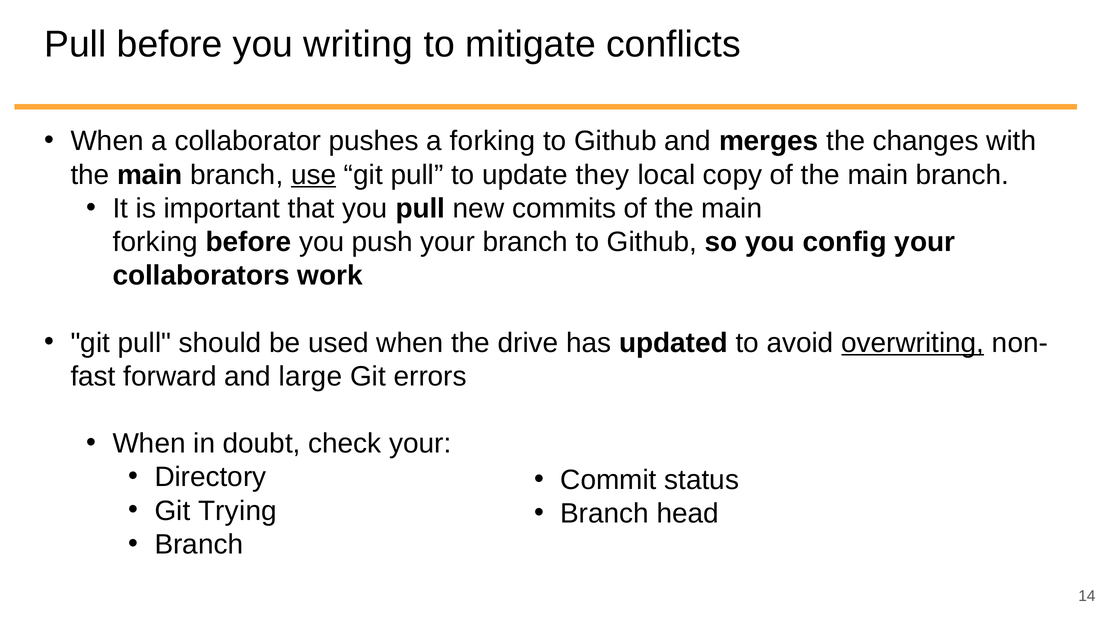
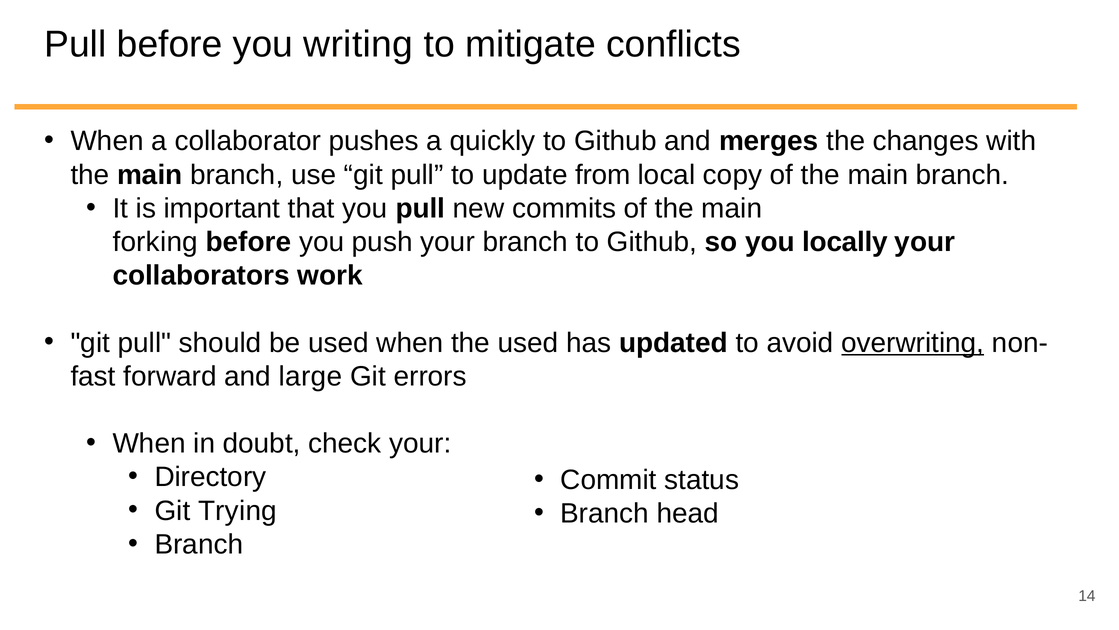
a forking: forking -> quickly (493, 141)
use underline: present -> none (314, 175)
they: they -> from (603, 175)
config: config -> locally (845, 242)
the drive: drive -> used (528, 342)
